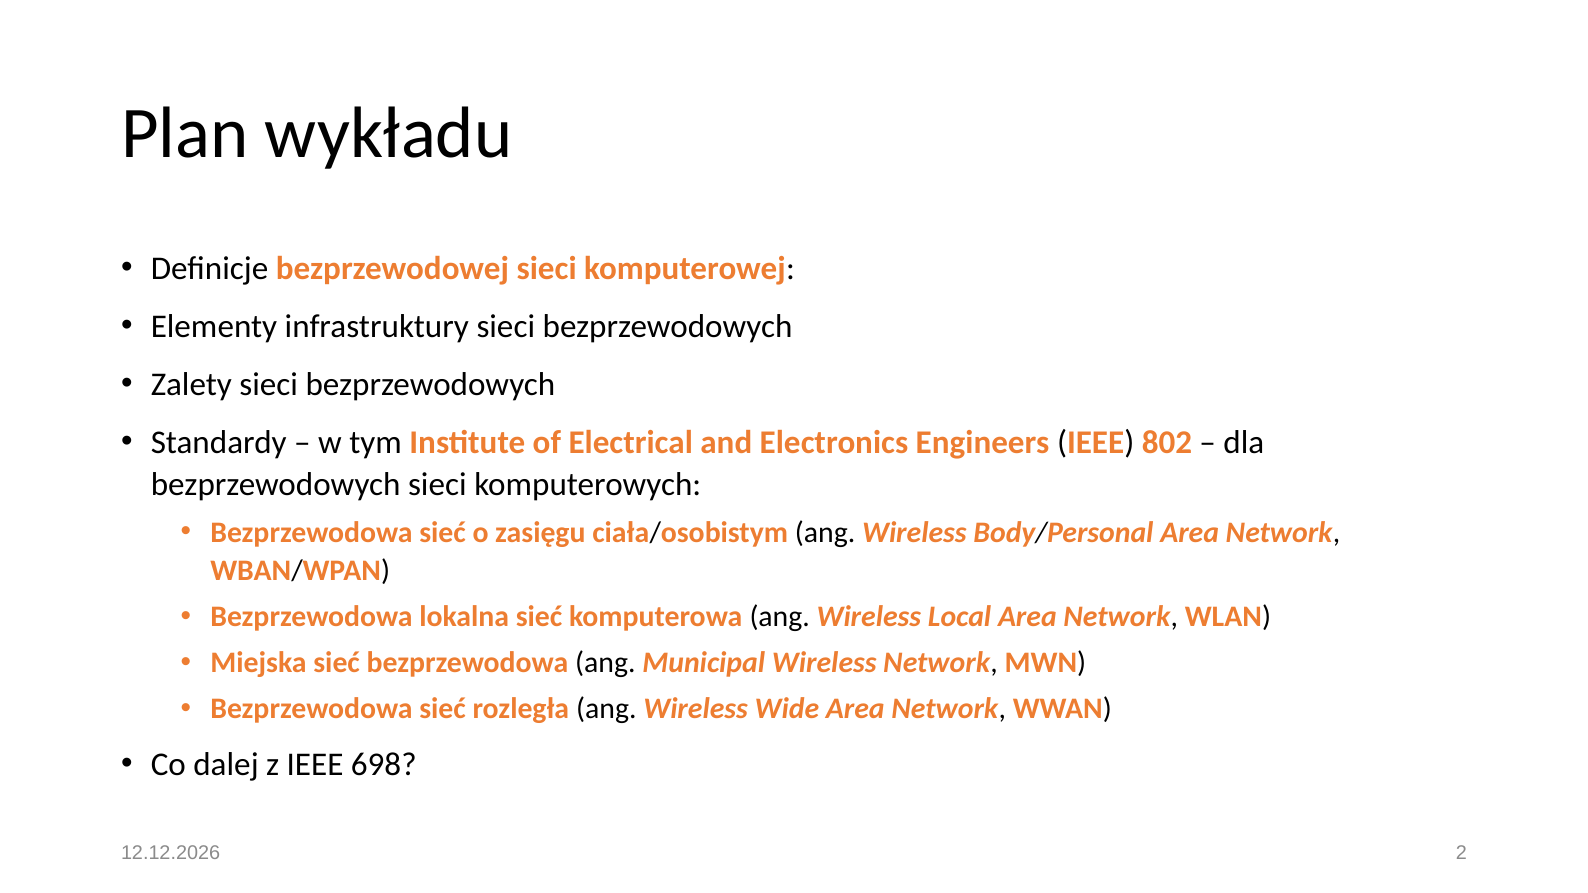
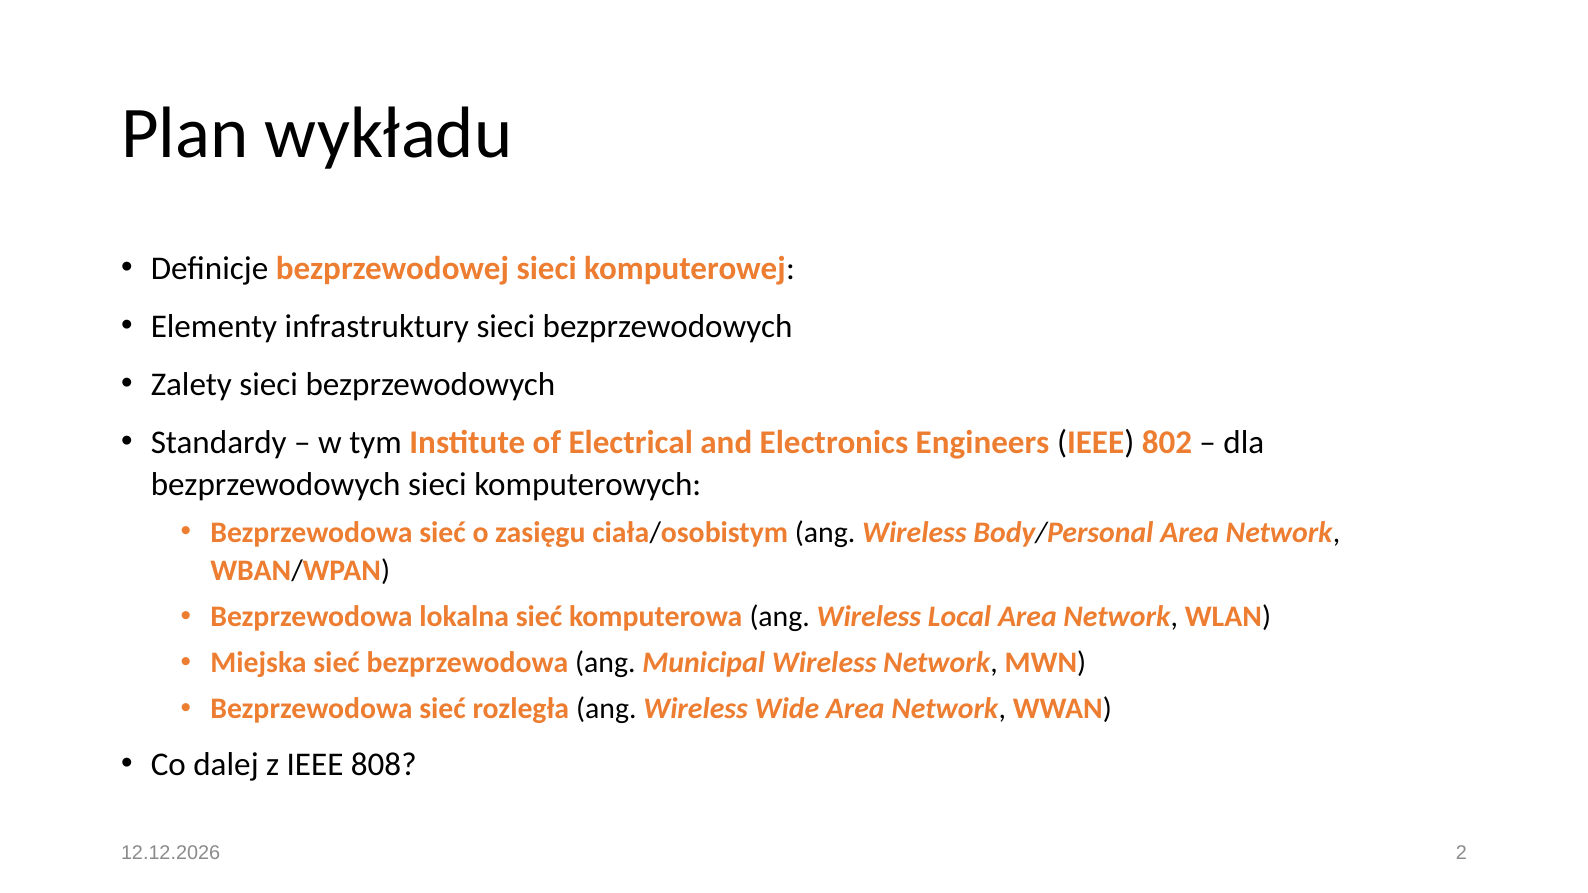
698: 698 -> 808 (384, 765)
